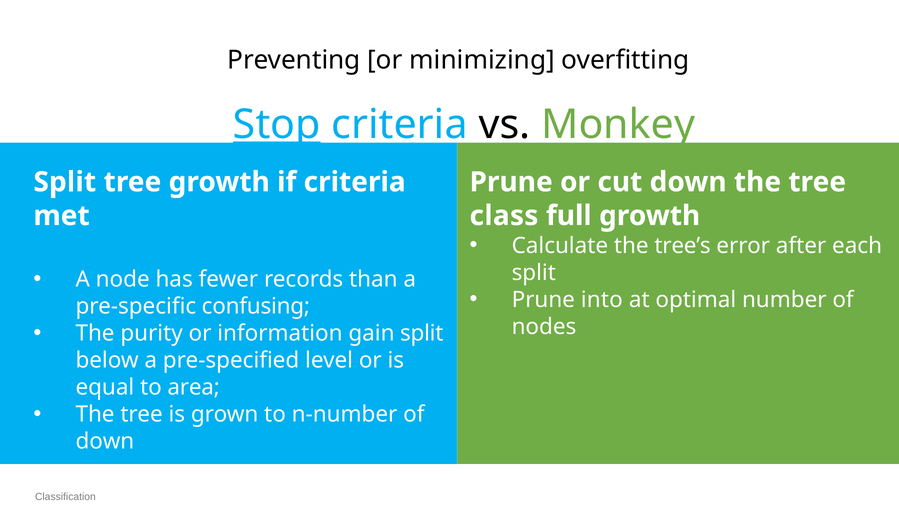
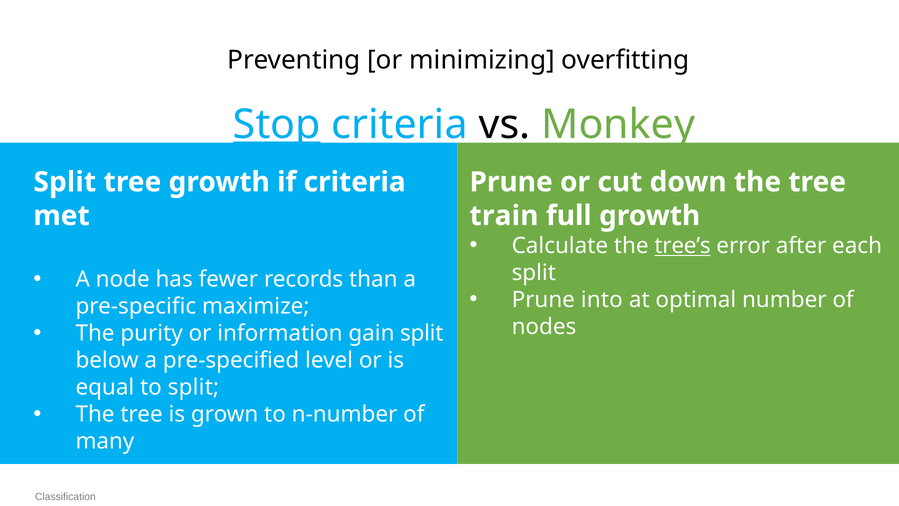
class: class -> train (504, 216)
tree’s underline: none -> present (683, 246)
confusing: confusing -> maximize (256, 306)
to area: area -> split (193, 387)
down: down -> many (105, 441)
